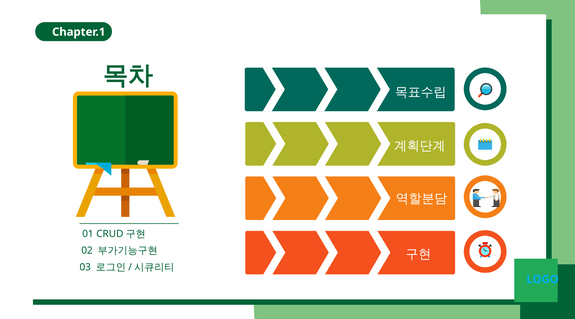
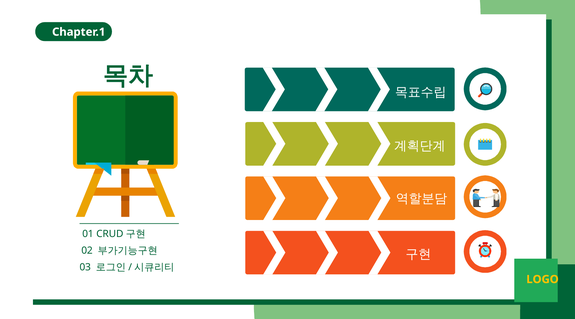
LOGO colour: light blue -> yellow (542, 280)
